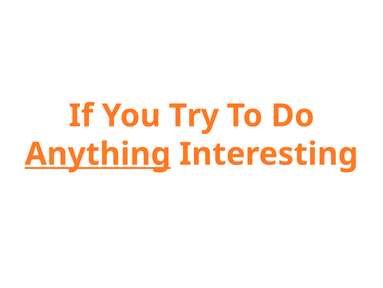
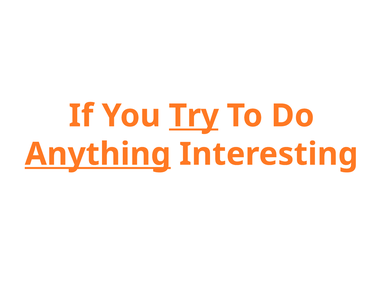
Try underline: none -> present (194, 115)
